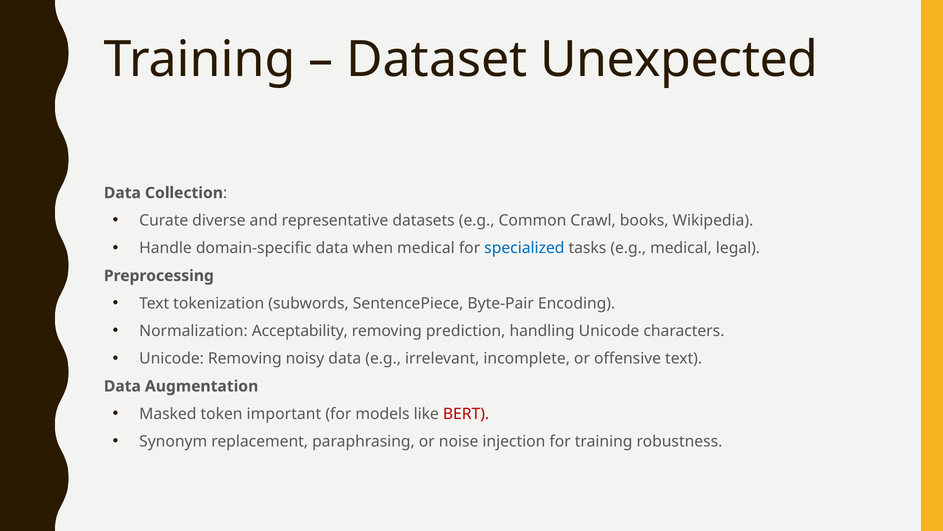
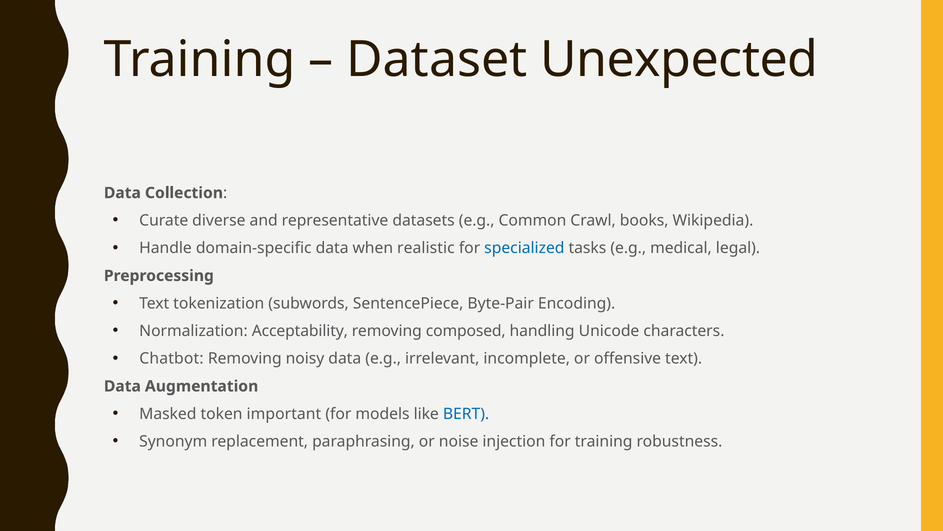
when medical: medical -> realistic (426, 248)
prediction: prediction -> composed (466, 331)
Unicode: Unicode -> Chatbot (171, 358)
BERT colour: red -> blue (466, 413)
